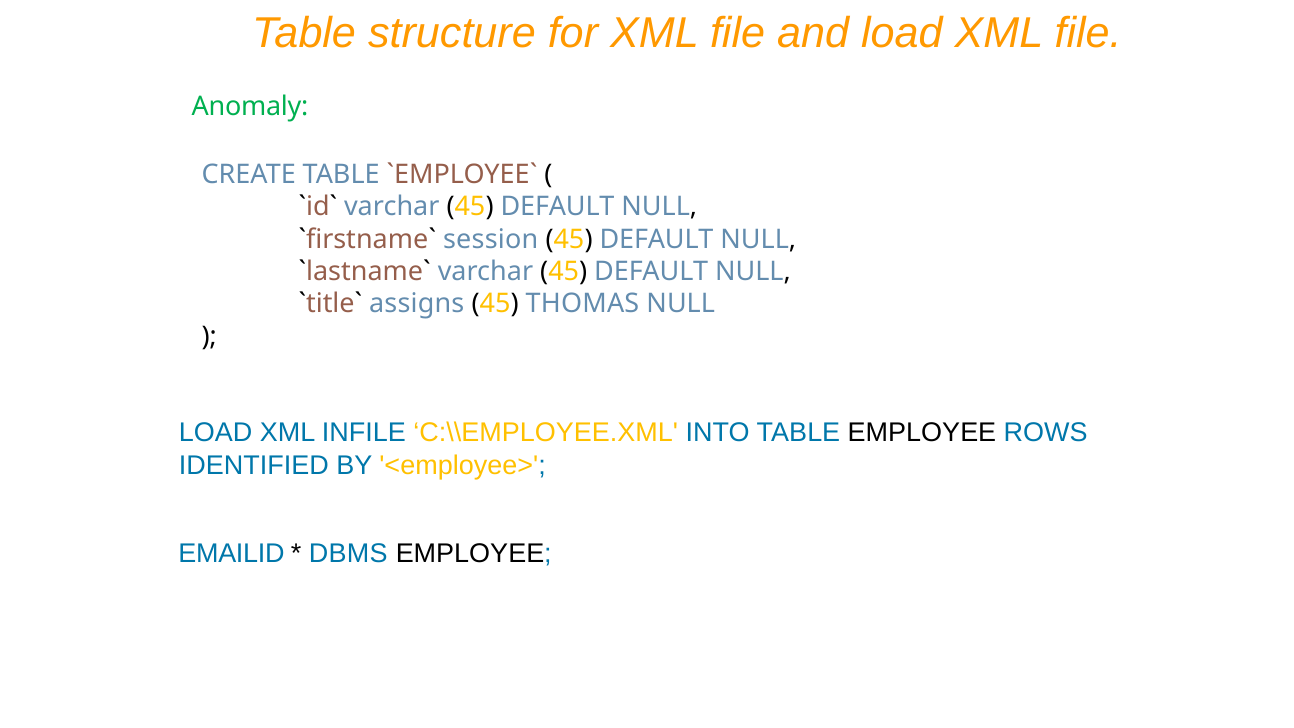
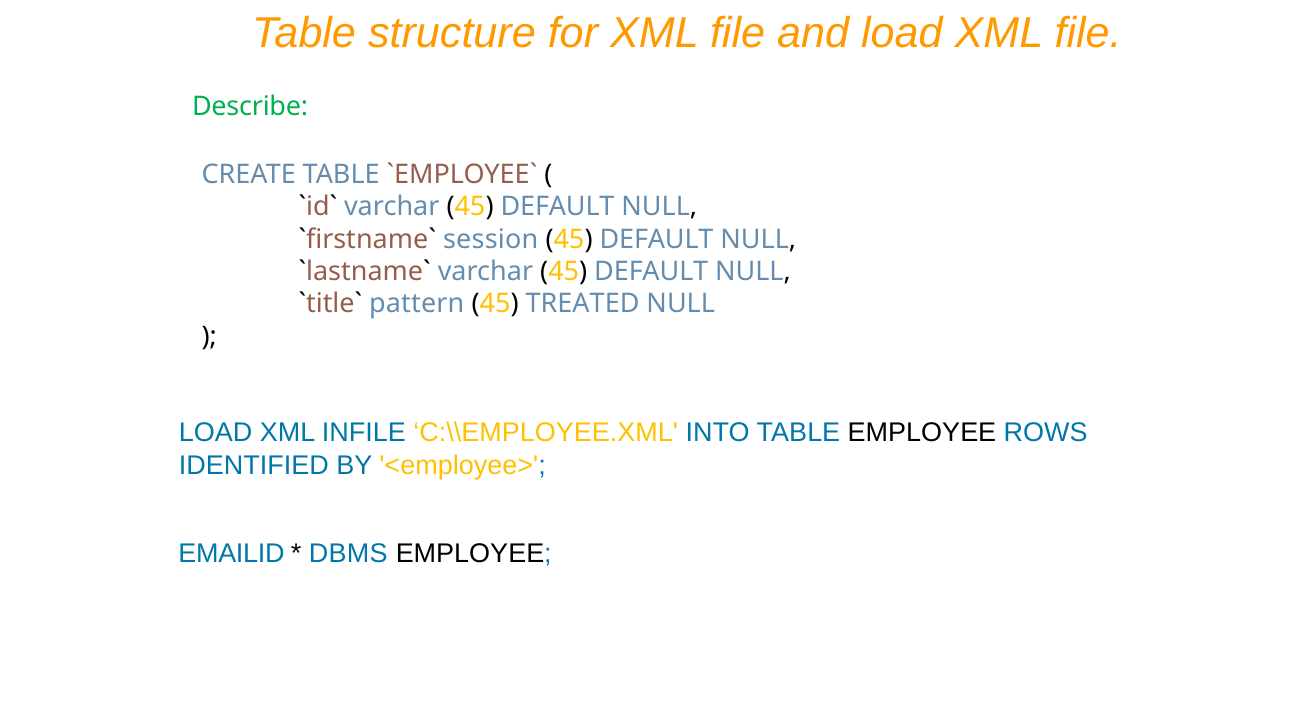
Anomaly: Anomaly -> Describe (250, 106)
assigns: assigns -> pattern (417, 304)
THOMAS: THOMAS -> TREATED (583, 304)
